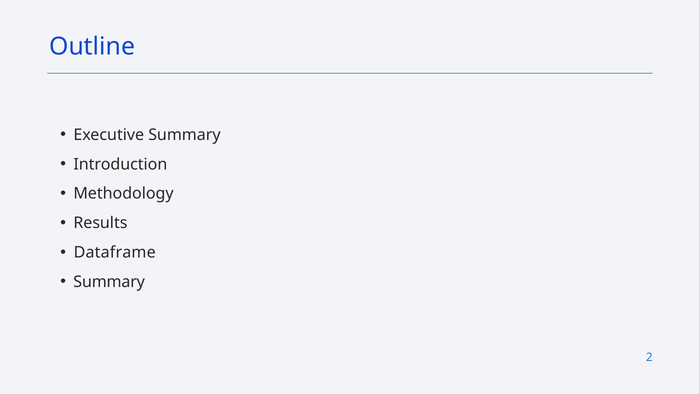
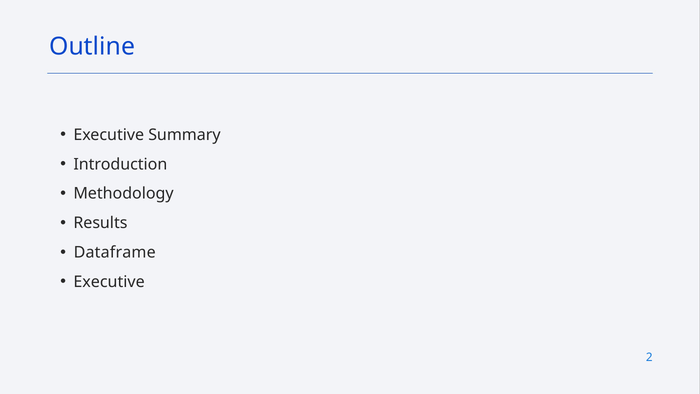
Summary: Summary -> Executive (109, 282)
